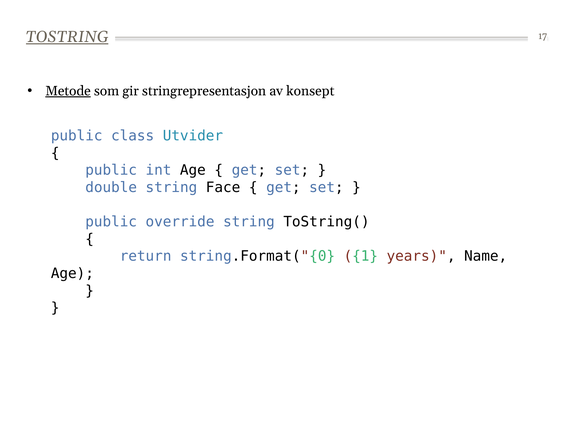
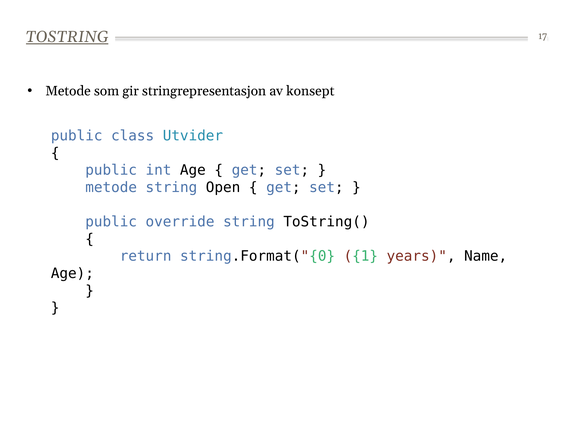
Metode underline: present -> none (68, 91)
double: double -> metode (111, 187)
Face: Face -> Open (223, 187)
